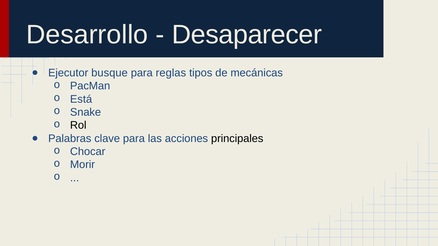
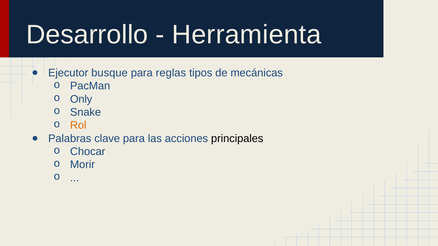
Desaparecer: Desaparecer -> Herramienta (247, 35)
Está: Está -> Only (81, 99)
Rol colour: black -> orange (78, 126)
